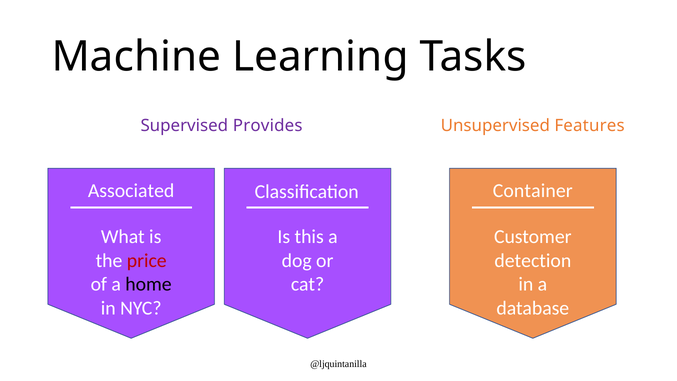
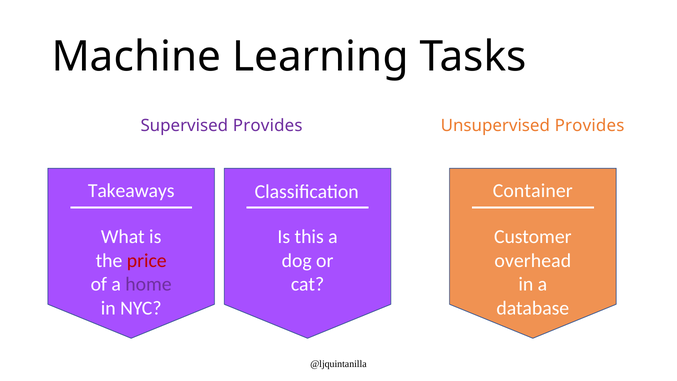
Unsupervised Features: Features -> Provides (590, 126)
Associated: Associated -> Takeaways (131, 191)
detection: detection -> overhead (533, 261)
home colour: black -> purple (148, 284)
